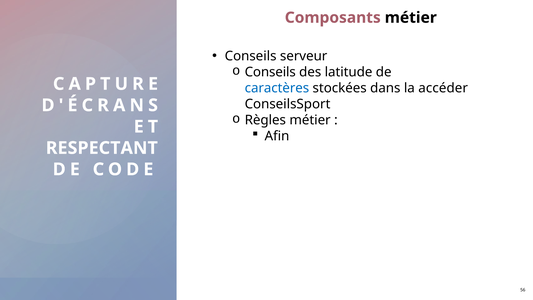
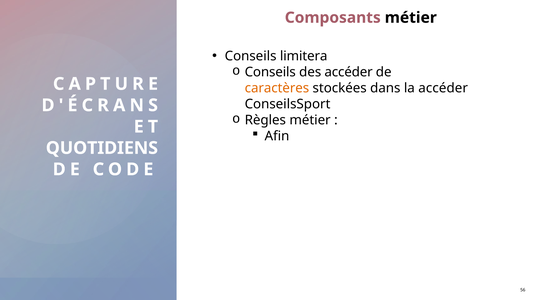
serveur: serveur -> limitera (304, 56)
des latitude: latitude -> accéder (349, 72)
caractères colour: blue -> orange (277, 88)
RESPECTANT: RESPECTANT -> QUOTIDIENS (102, 148)
